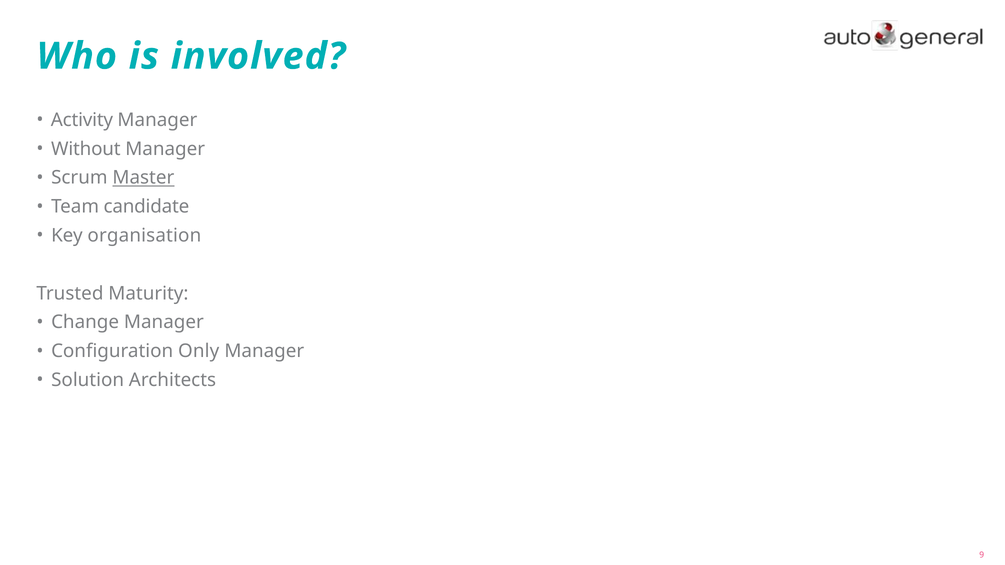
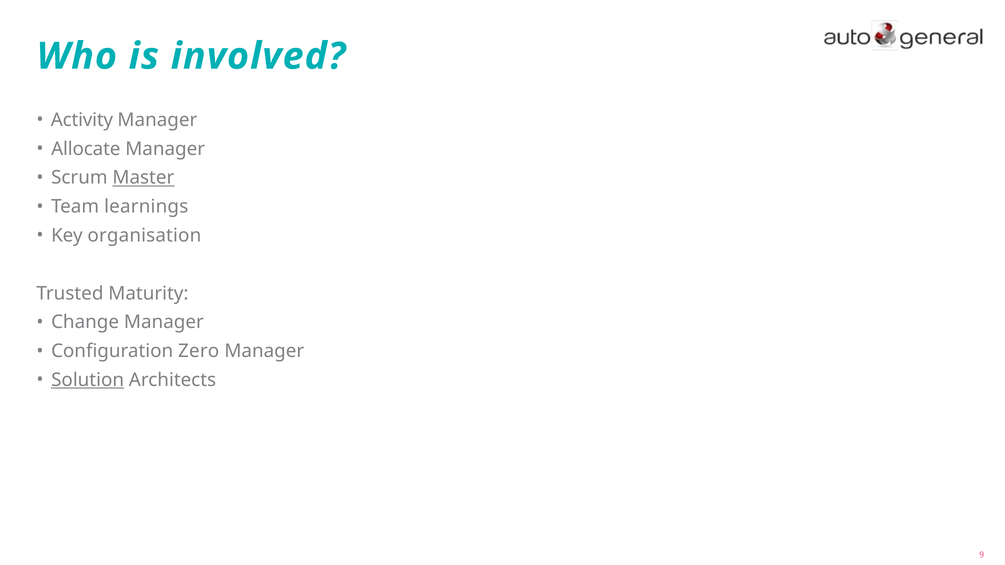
Without: Without -> Allocate (86, 149)
candidate: candidate -> learnings (146, 207)
Only: Only -> Zero (199, 351)
Solution underline: none -> present (88, 380)
